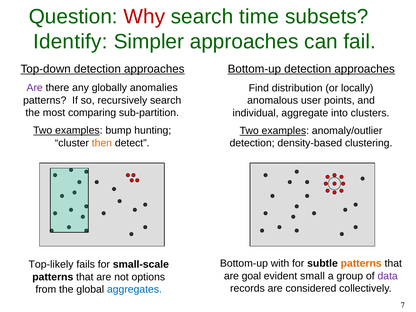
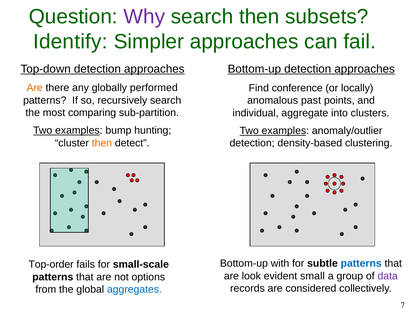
Why colour: red -> purple (144, 17)
search time: time -> then (259, 17)
Are colour: purple -> orange (35, 88)
anomalies: anomalies -> performed (154, 88)
distribution: distribution -> conference (297, 88)
user: user -> past (311, 100)
patterns colour: orange -> blue (361, 263)
Top-likely: Top-likely -> Top-order (51, 265)
goal: goal -> look (251, 276)
